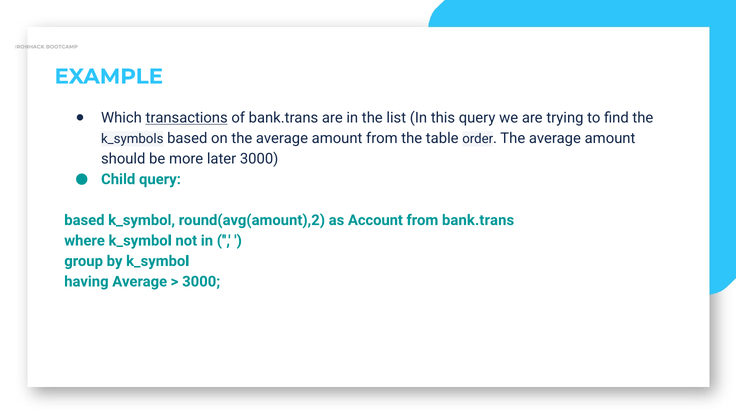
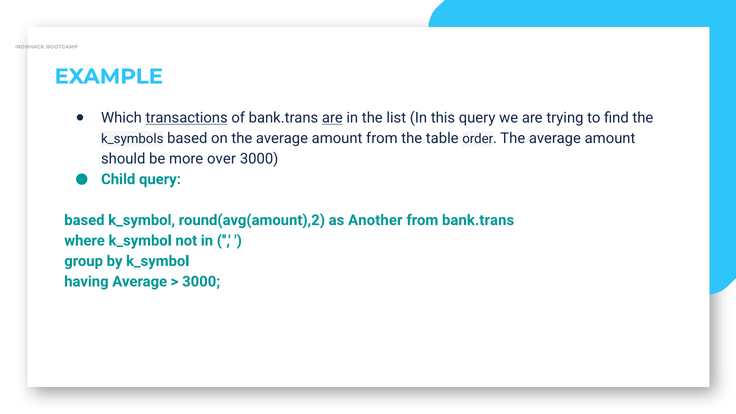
are underline: none -> present (332, 118)
later: later -> over (221, 159)
Account: Account -> Another (375, 220)
